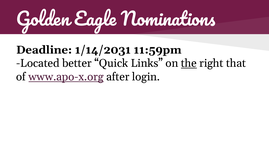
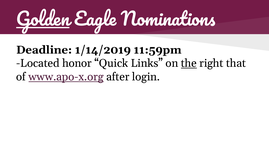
Golden underline: none -> present (43, 20)
1/14/2031: 1/14/2031 -> 1/14/2019 (103, 50)
better: better -> honor (77, 63)
